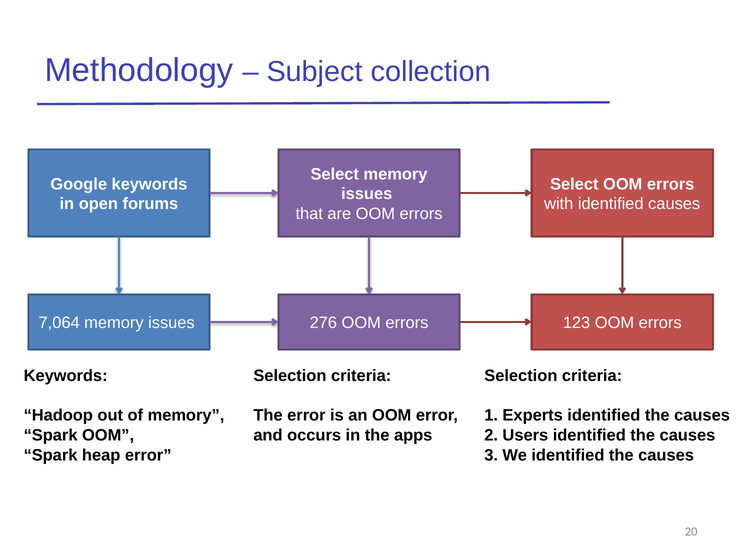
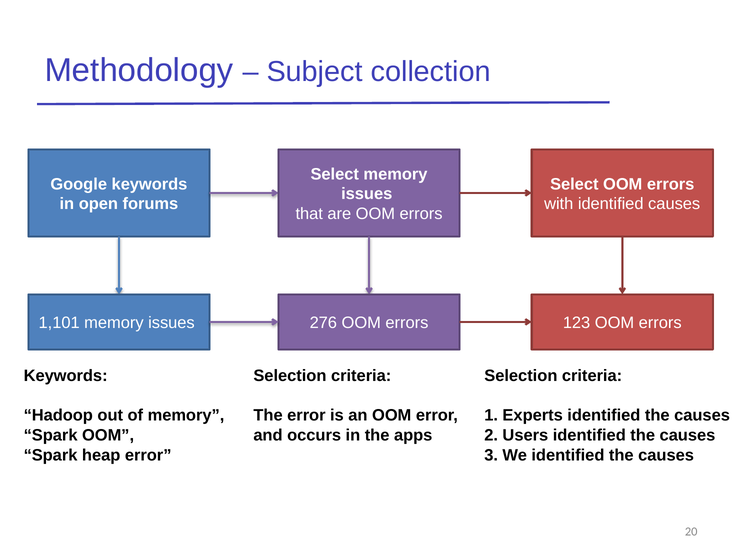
7,064: 7,064 -> 1,101 (59, 323)
